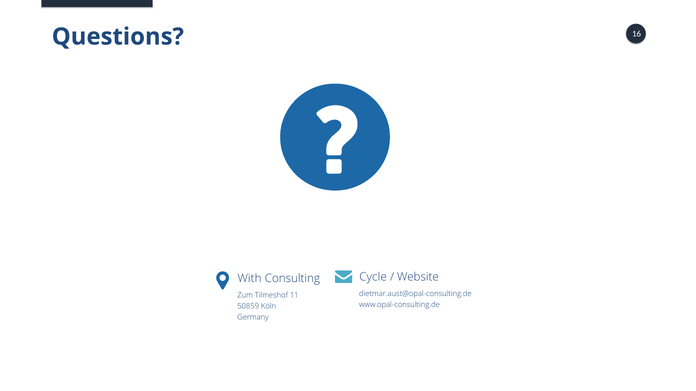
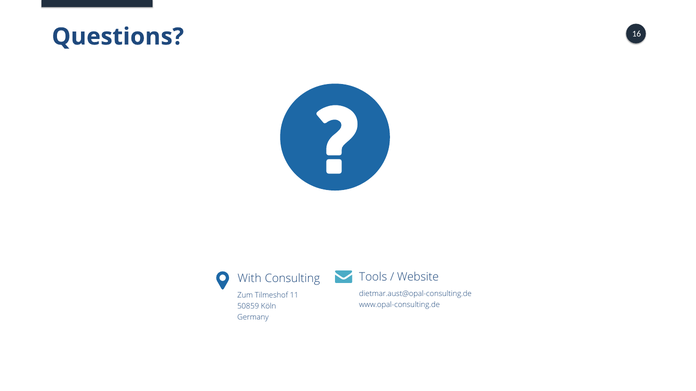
Cycle: Cycle -> Tools (373, 277)
